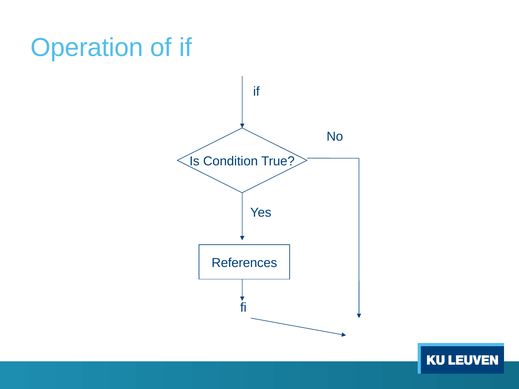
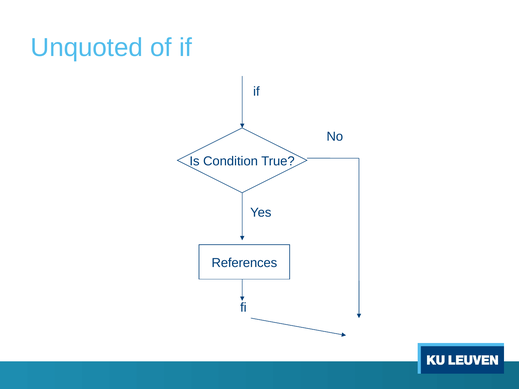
Operation: Operation -> Unquoted (87, 48)
